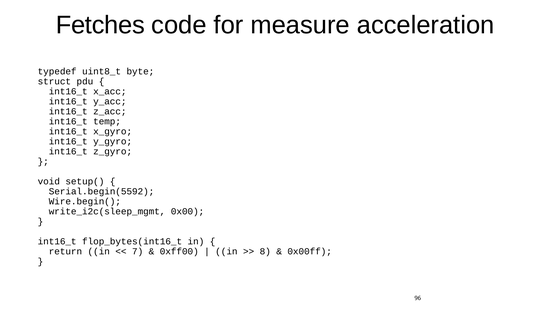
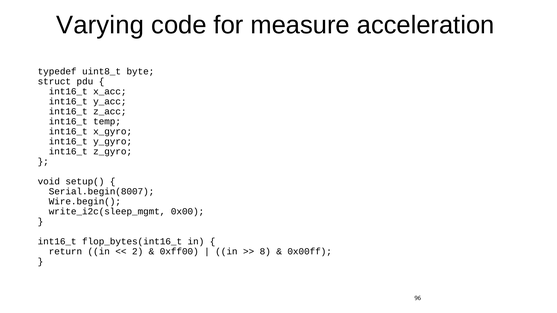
Fetches: Fetches -> Varying (100, 25)
Serial.begin(5592: Serial.begin(5592 -> Serial.begin(8007 (102, 192)
7: 7 -> 2 (138, 252)
